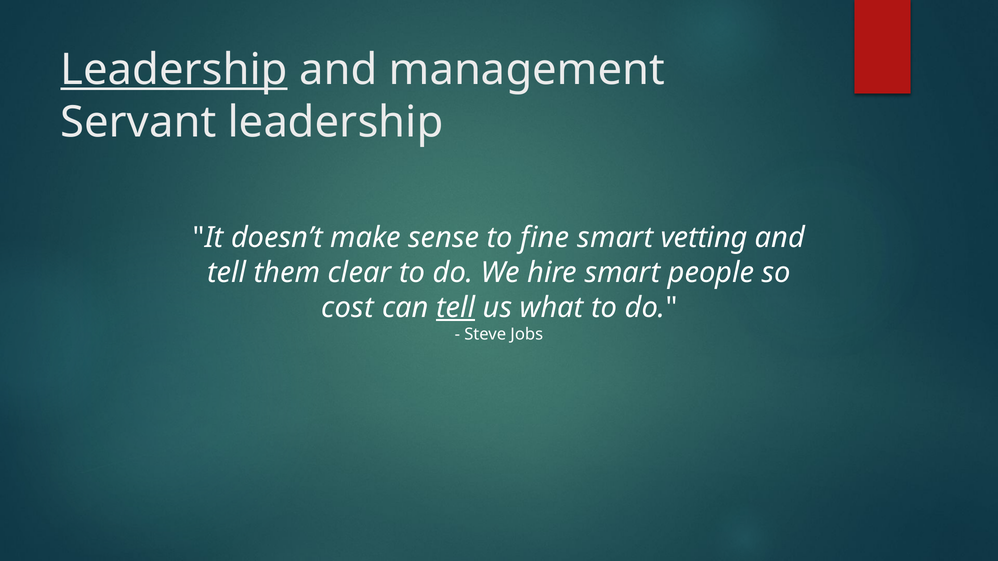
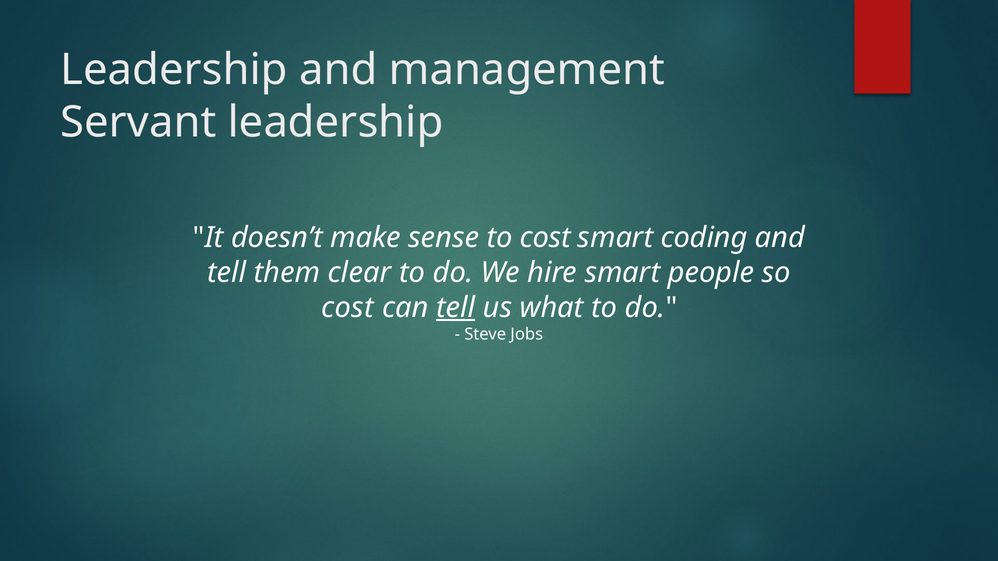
Leadership underline: present -> none (174, 70)
to fine: fine -> cost (545, 238)
vetting: vetting -> coding (704, 238)
